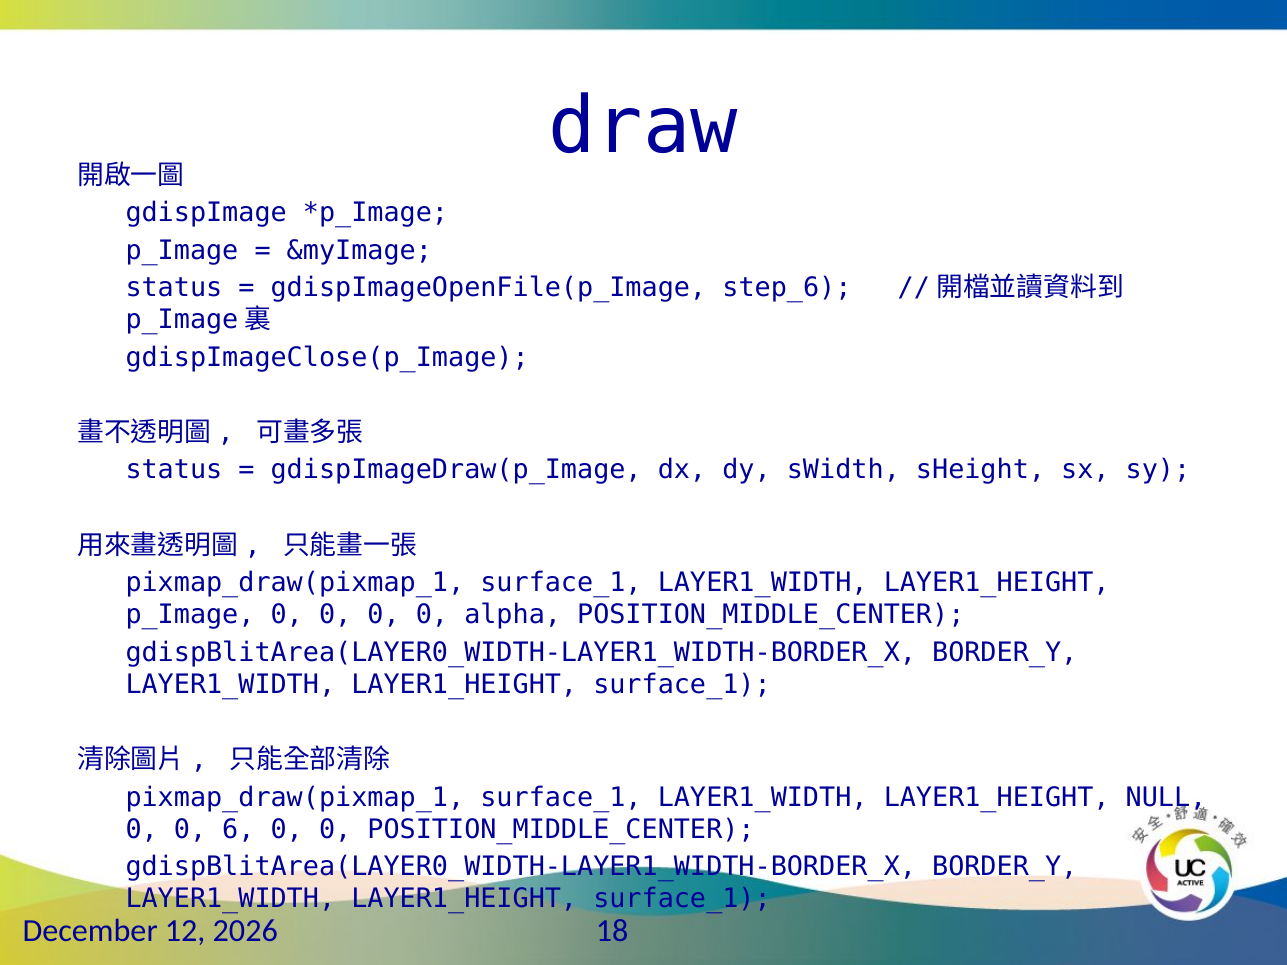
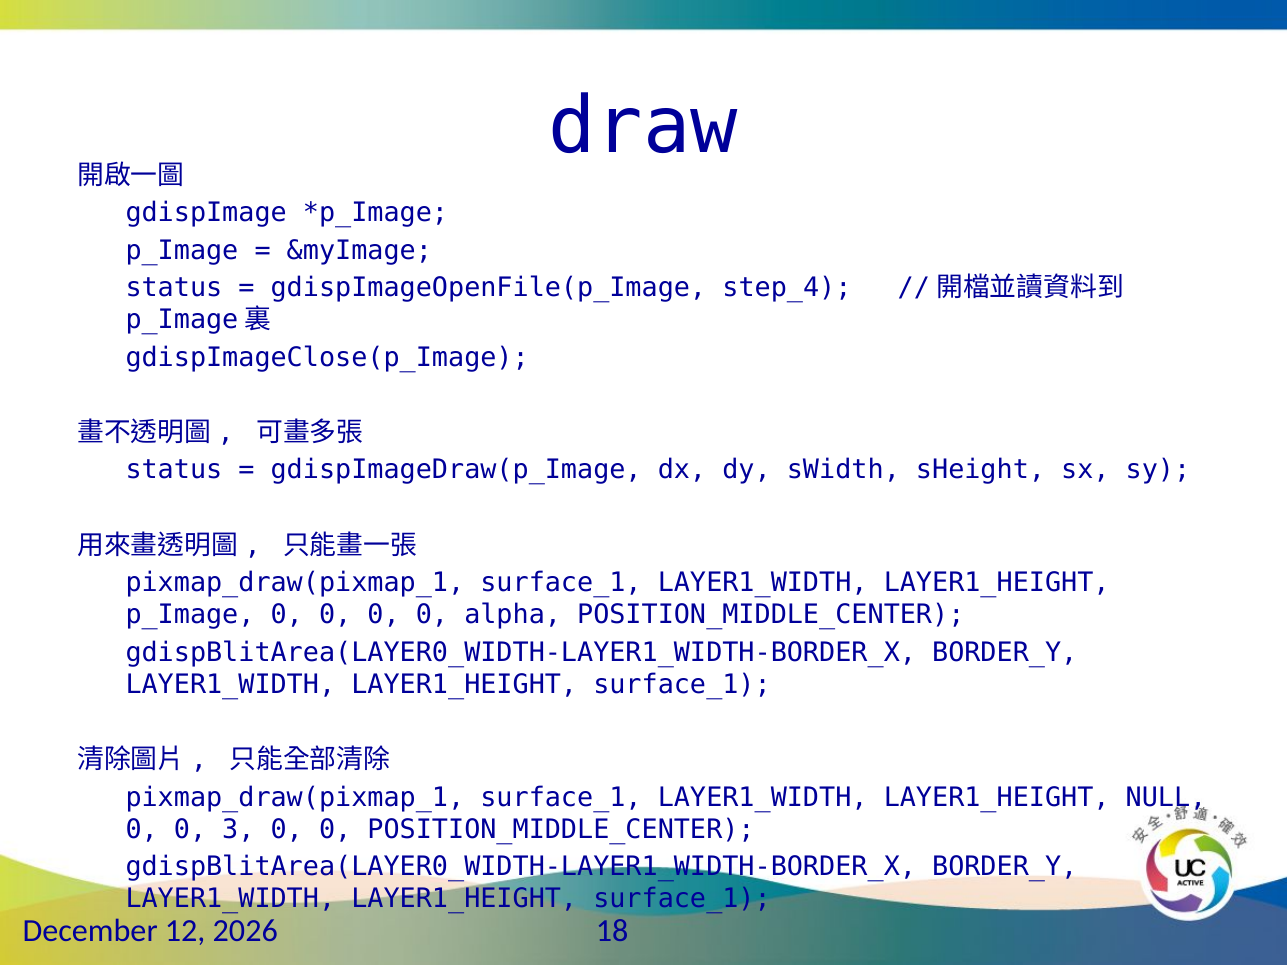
step_6: step_6 -> step_4 (787, 288)
6: 6 -> 3 (238, 830)
